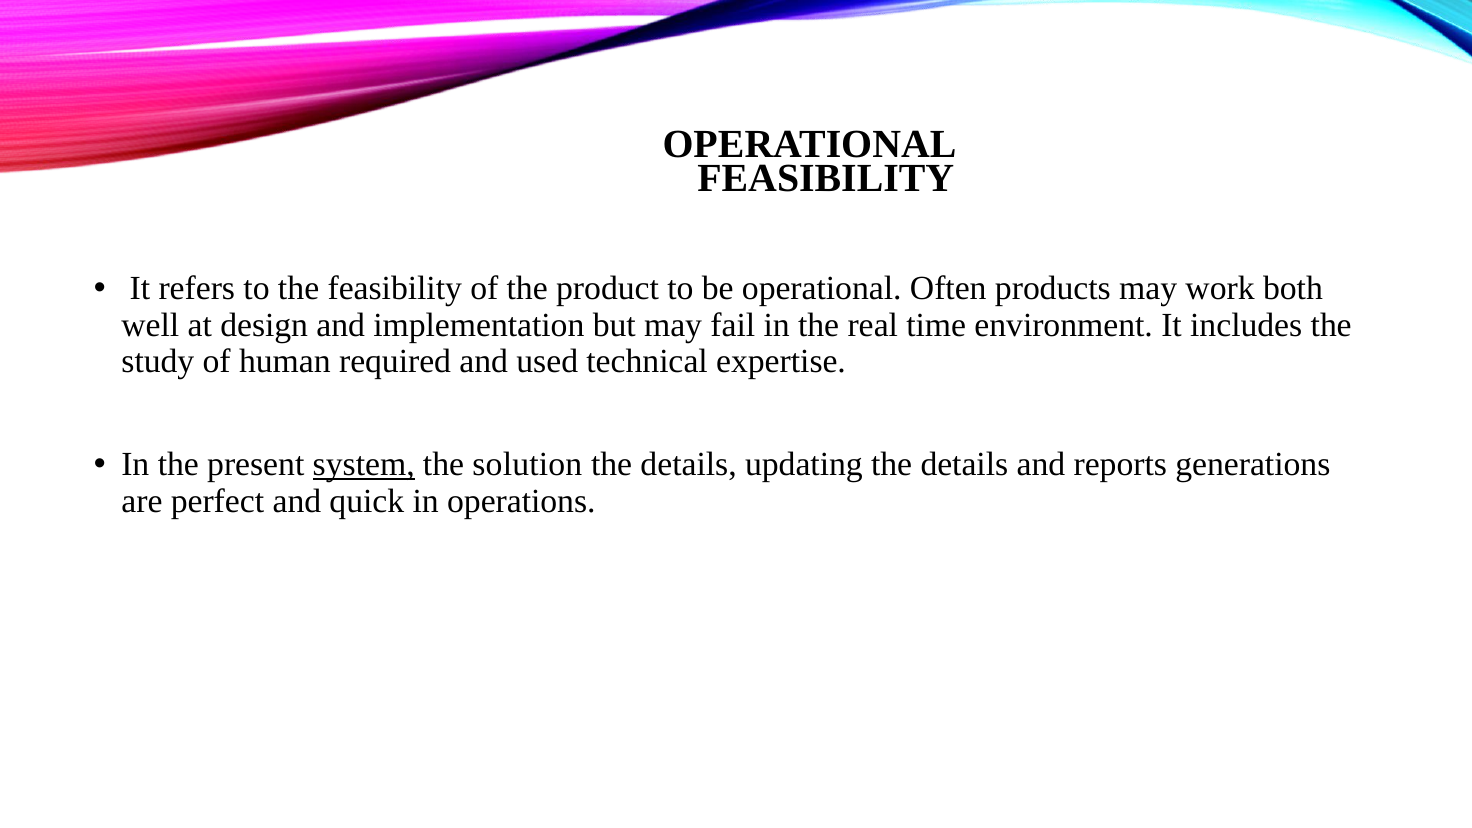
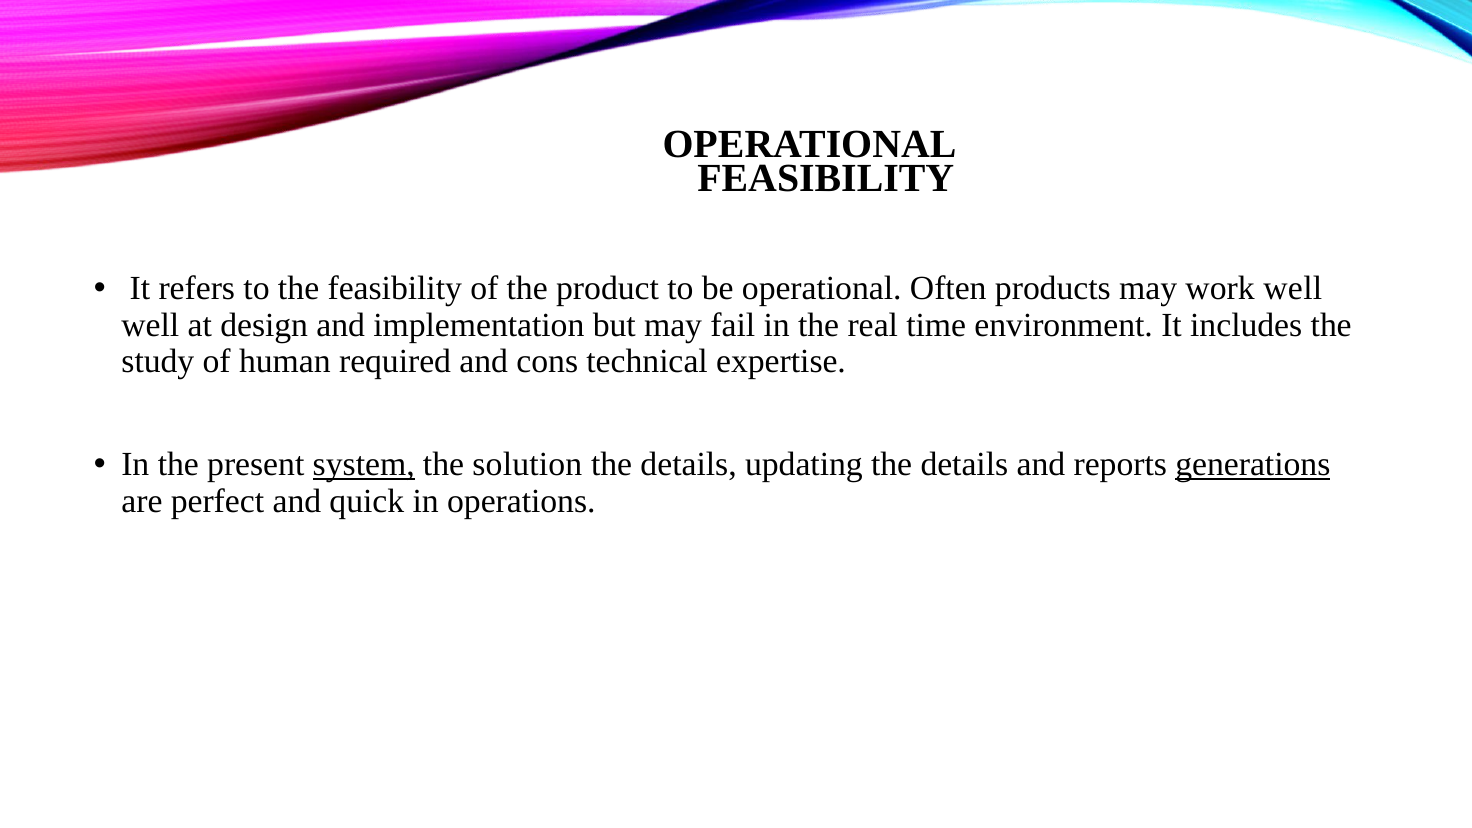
work both: both -> well (1293, 288)
used: used -> cons (547, 361)
generations underline: none -> present (1253, 465)
